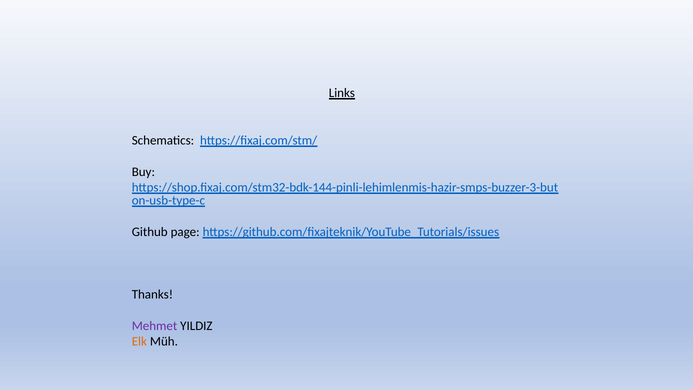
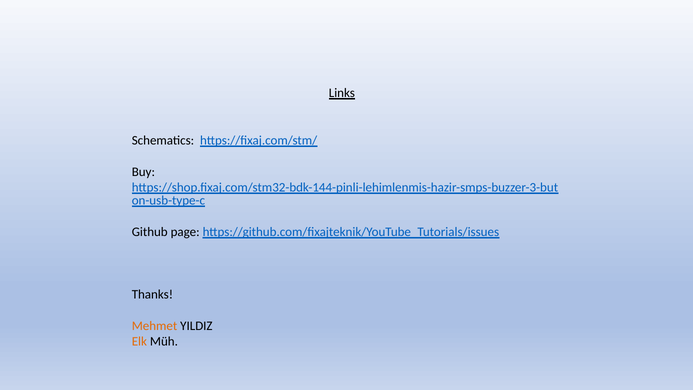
Mehmet colour: purple -> orange (155, 326)
